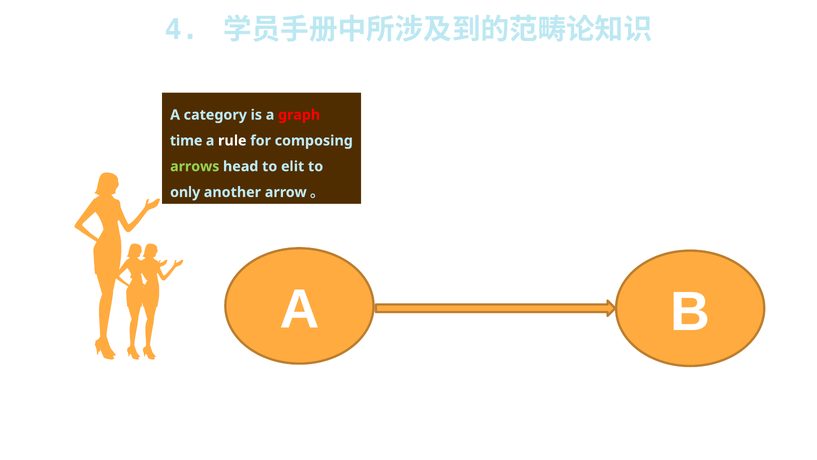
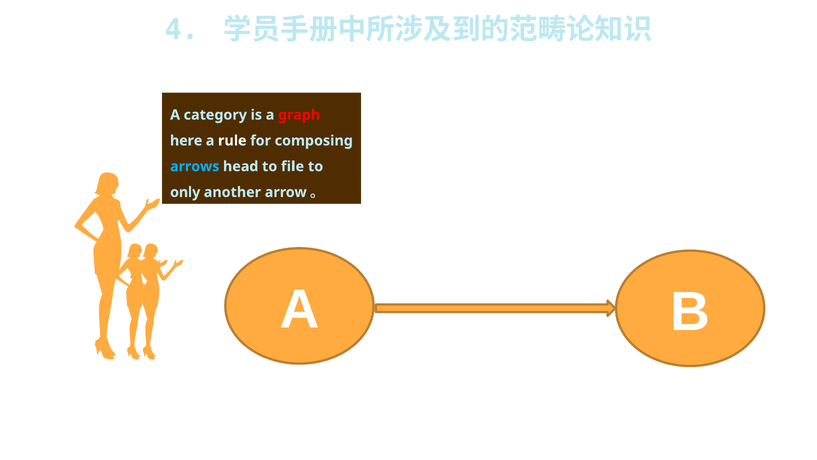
time: time -> here (186, 141)
arrows colour: light green -> light blue (195, 166)
elit: elit -> file (293, 166)
